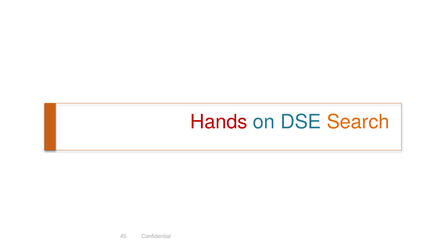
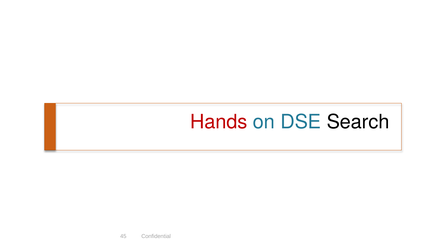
Search colour: orange -> black (358, 122)
